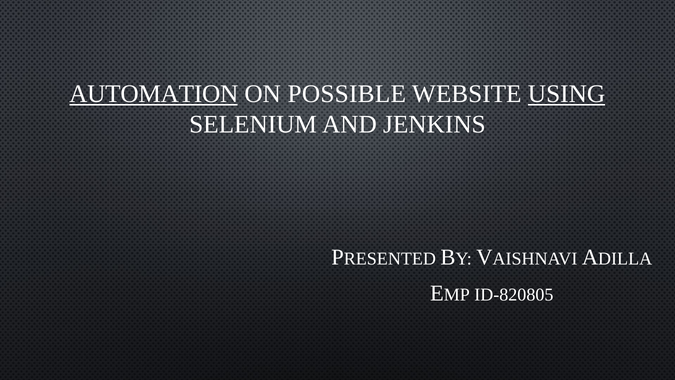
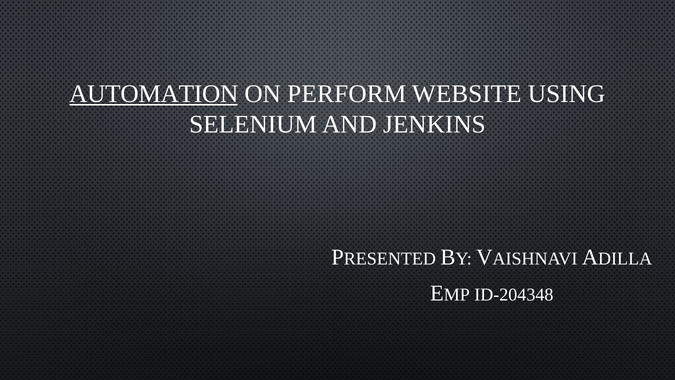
POSSIBLE: POSSIBLE -> PERFORM (347, 94)
USING underline: present -> none (567, 94)
ID-820805: ID-820805 -> ID-204348 (514, 295)
